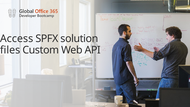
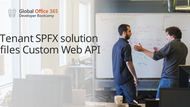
Access: Access -> Tenant (17, 39)
